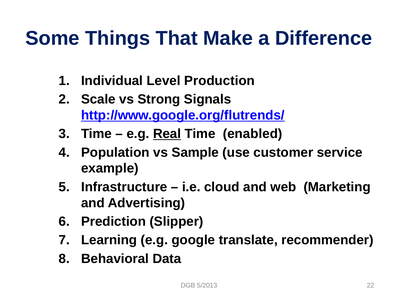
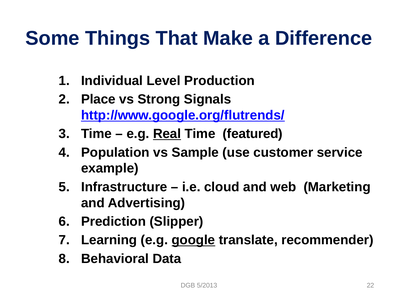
Scale: Scale -> Place (98, 99)
enabled: enabled -> featured (253, 134)
google underline: none -> present (193, 240)
